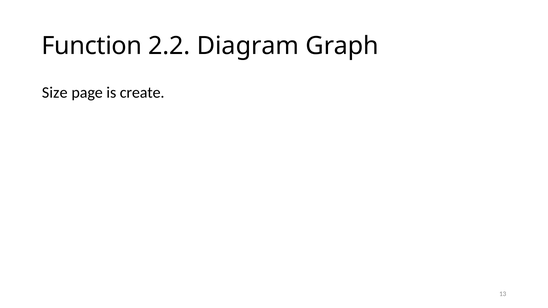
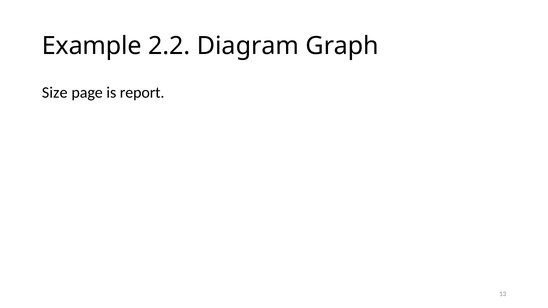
Function: Function -> Example (92, 46)
create: create -> report (142, 93)
